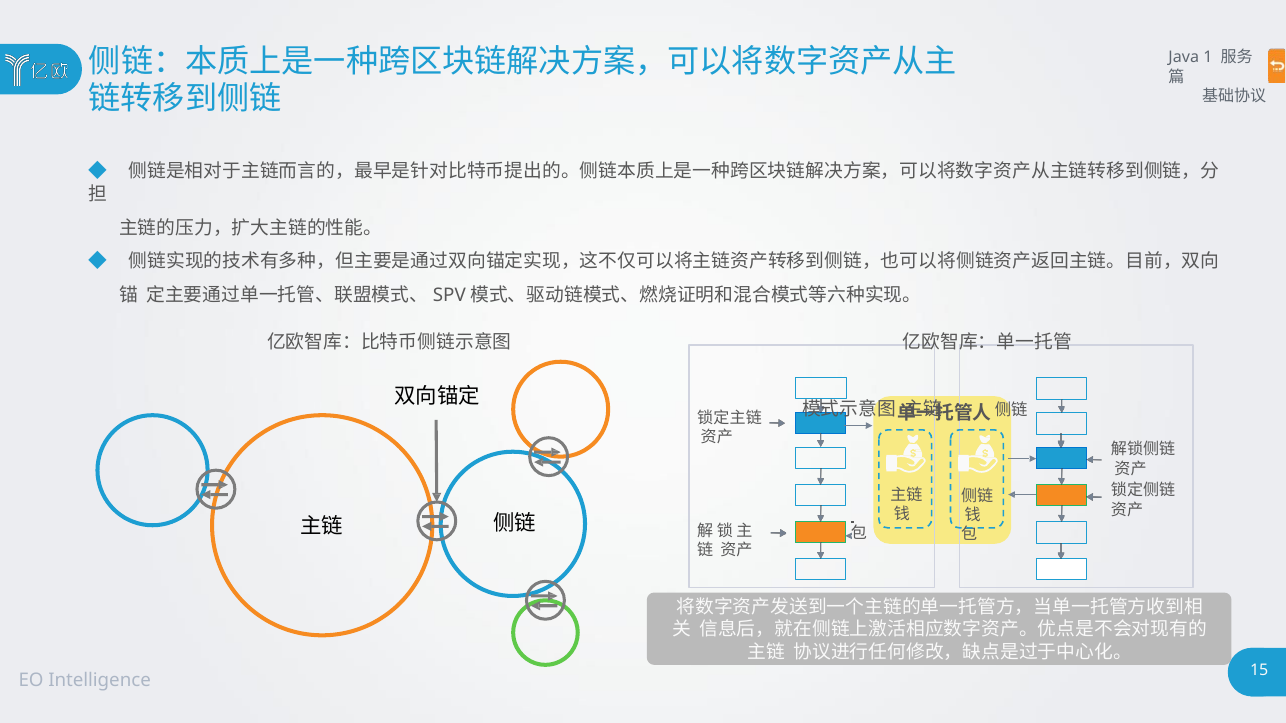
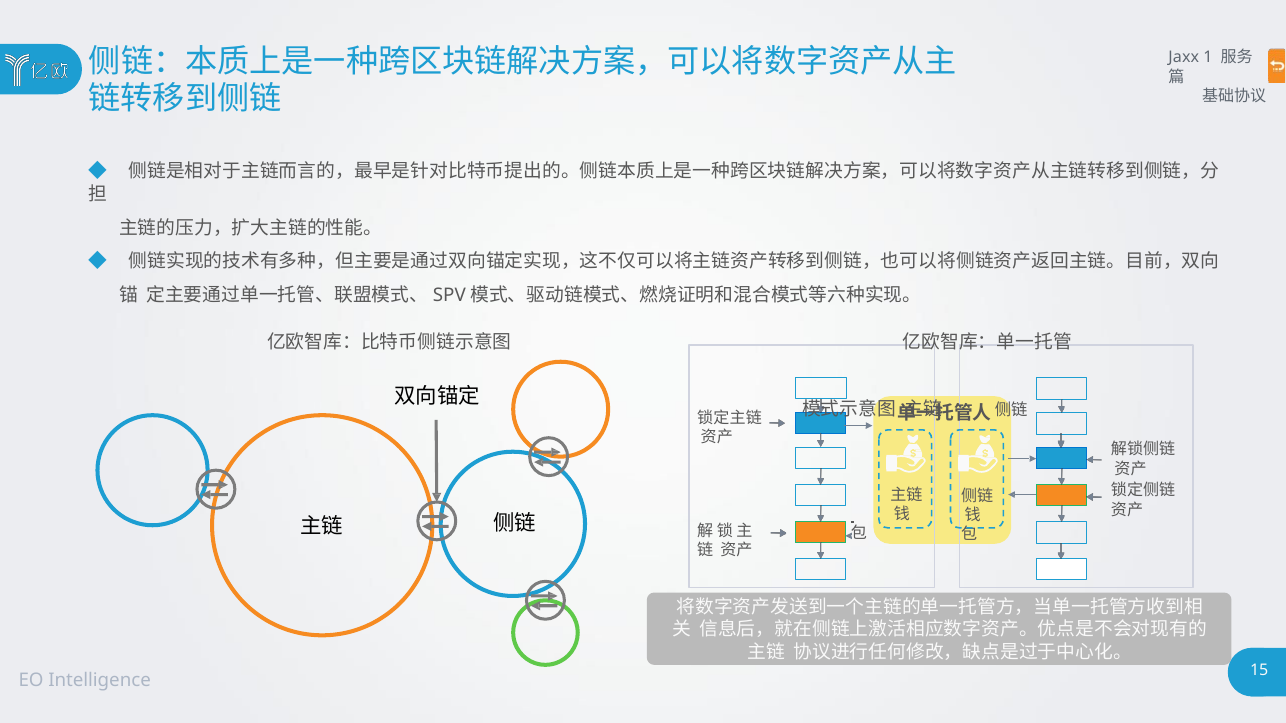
Java: Java -> Jaxx (1184, 58)
